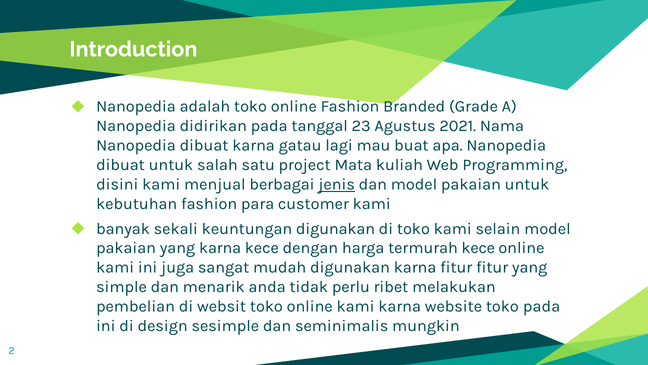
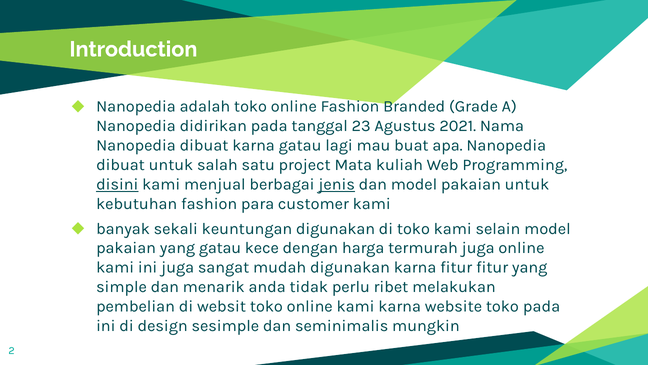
disini underline: none -> present (117, 184)
yang karna: karna -> gatau (220, 248)
termurah kece: kece -> juga (478, 248)
